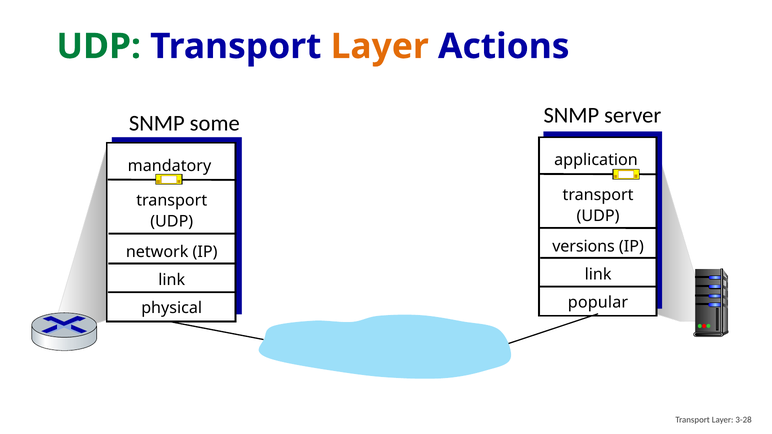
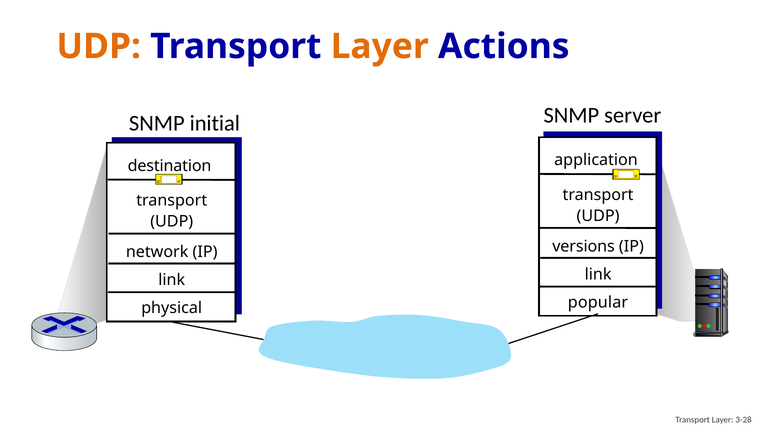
UDP colour: green -> orange (99, 46)
some: some -> initial (215, 123)
mandatory: mandatory -> destination (170, 166)
